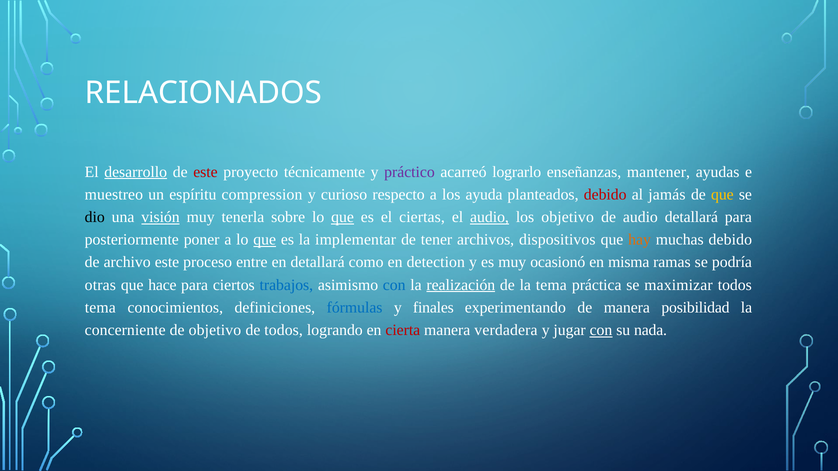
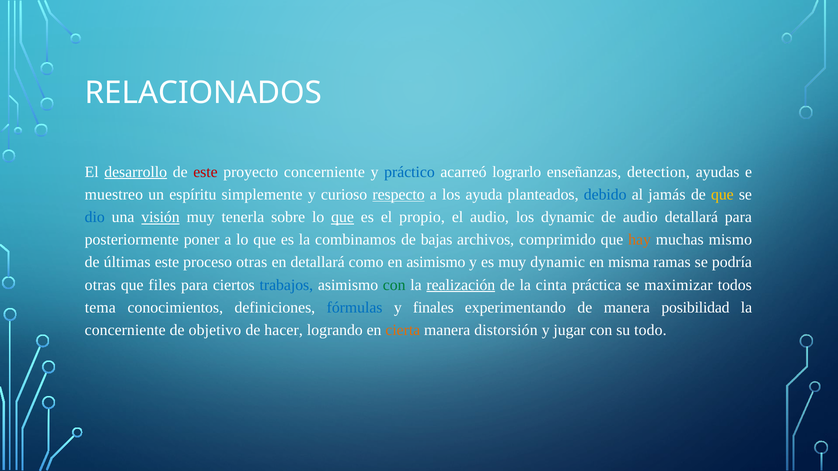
proyecto técnicamente: técnicamente -> concerniente (324, 172)
práctico colour: purple -> blue (409, 172)
mantener: mantener -> detection (658, 172)
compression: compression -> simplemente (262, 195)
respecto underline: none -> present (399, 195)
debido colour: red -> blue (605, 195)
dio colour: black -> blue (95, 217)
ciertas: ciertas -> propio (422, 217)
audio underline: present -> none (490, 217)
los objetivo: objetivo -> dynamic (568, 217)
que underline: present -> none (265, 240)
implementar: implementar -> combinamos (356, 240)
tener: tener -> bajas (437, 240)
dispositivos: dispositivos -> comprimido (557, 240)
muchas debido: debido -> mismo (730, 240)
archivo: archivo -> últimas (127, 263)
proceso entre: entre -> otras (252, 263)
en detection: detection -> asimismo (436, 263)
muy ocasionó: ocasionó -> dynamic (558, 263)
hace: hace -> files (162, 285)
con colour: blue -> green (394, 285)
la tema: tema -> cinta (551, 285)
de todos: todos -> hacer (284, 330)
cierta colour: red -> orange (403, 330)
verdadera: verdadera -> distorsión (506, 330)
con underline: present -> none (601, 330)
nada: nada -> todo (650, 330)
